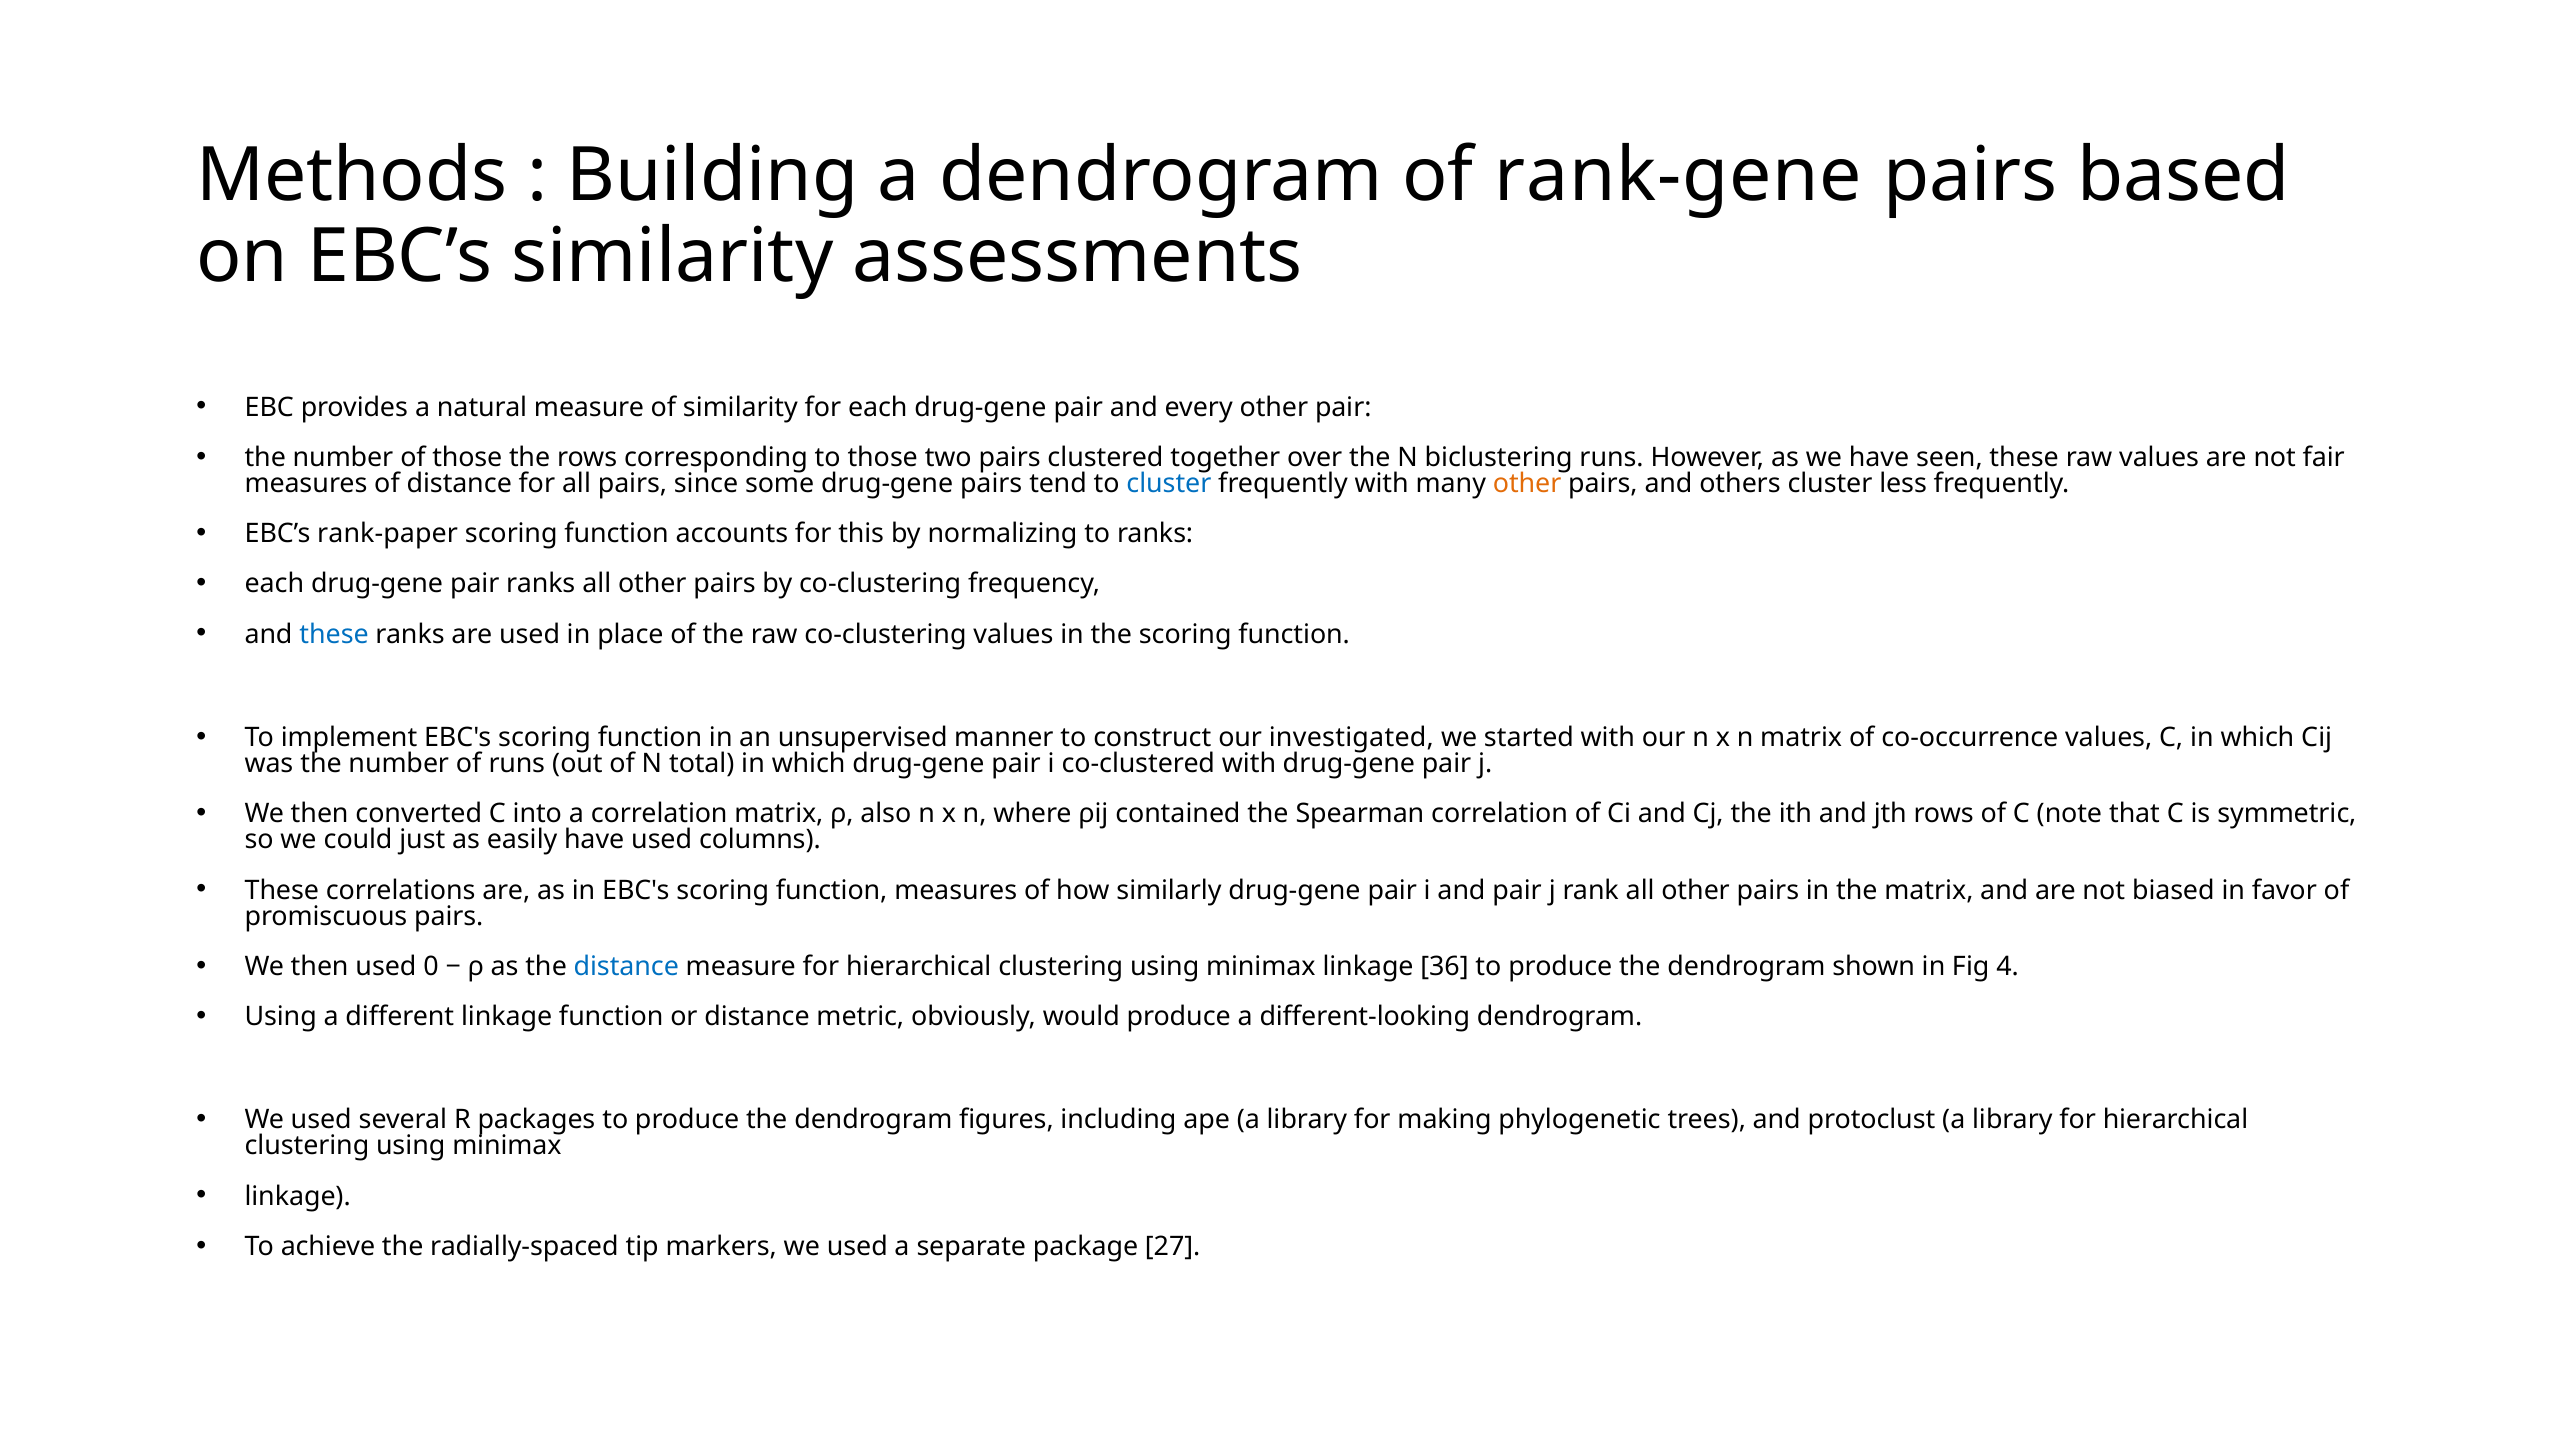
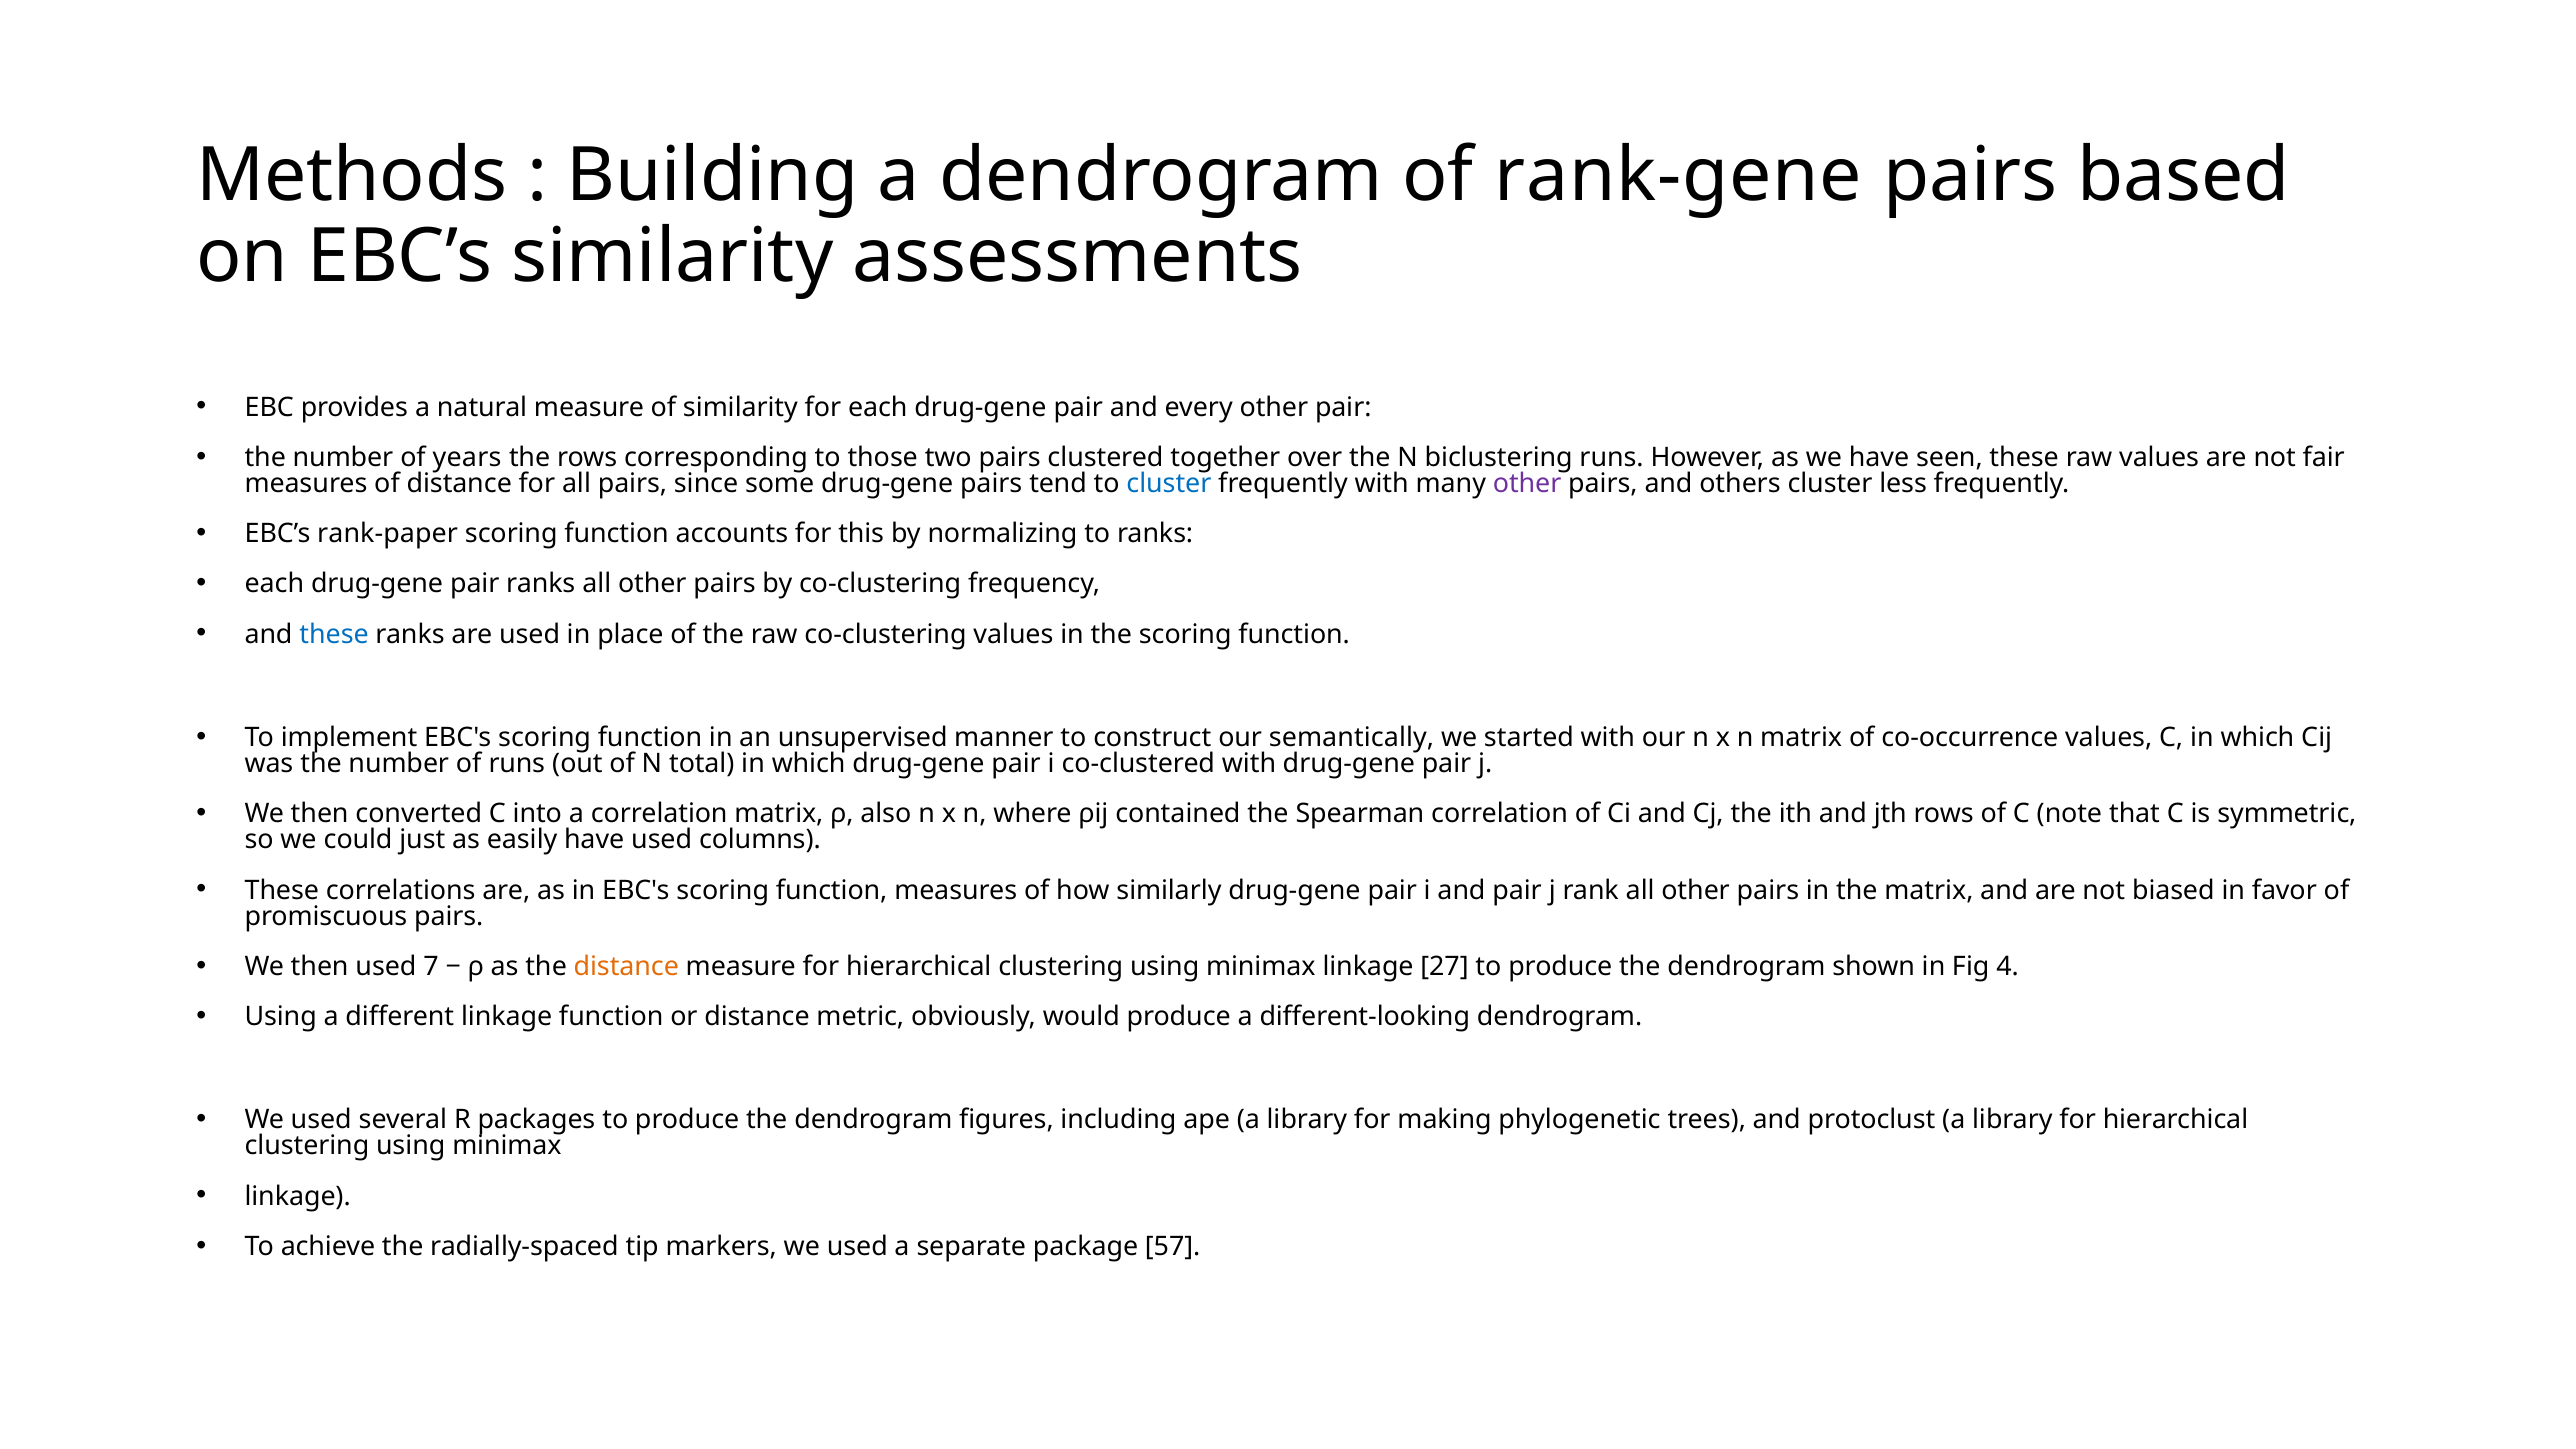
of those: those -> years (467, 458)
other colour: orange -> purple (1527, 484)
investigated: investigated -> semantically (1351, 738)
0: 0 -> 7 (431, 966)
distance colour: blue -> orange (626, 966)
36: 36 -> 27 (1444, 966)
27: 27 -> 57 (1173, 1246)
